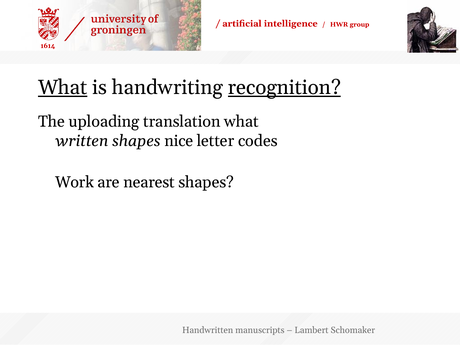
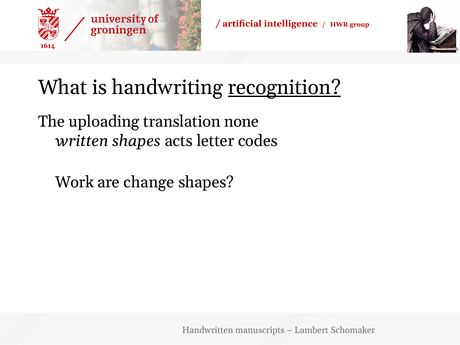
What underline: present -> none (63, 88)
translation what: what -> none (242, 122)
nice: nice -> acts (179, 141)
nearest: nearest -> change (149, 182)
